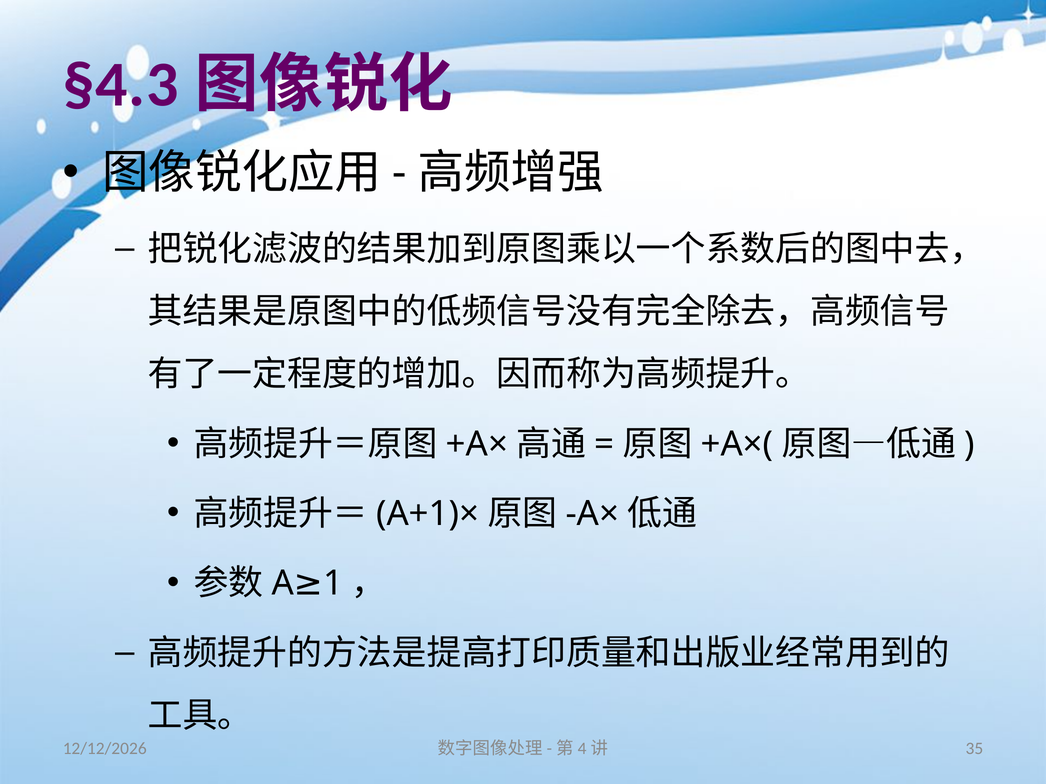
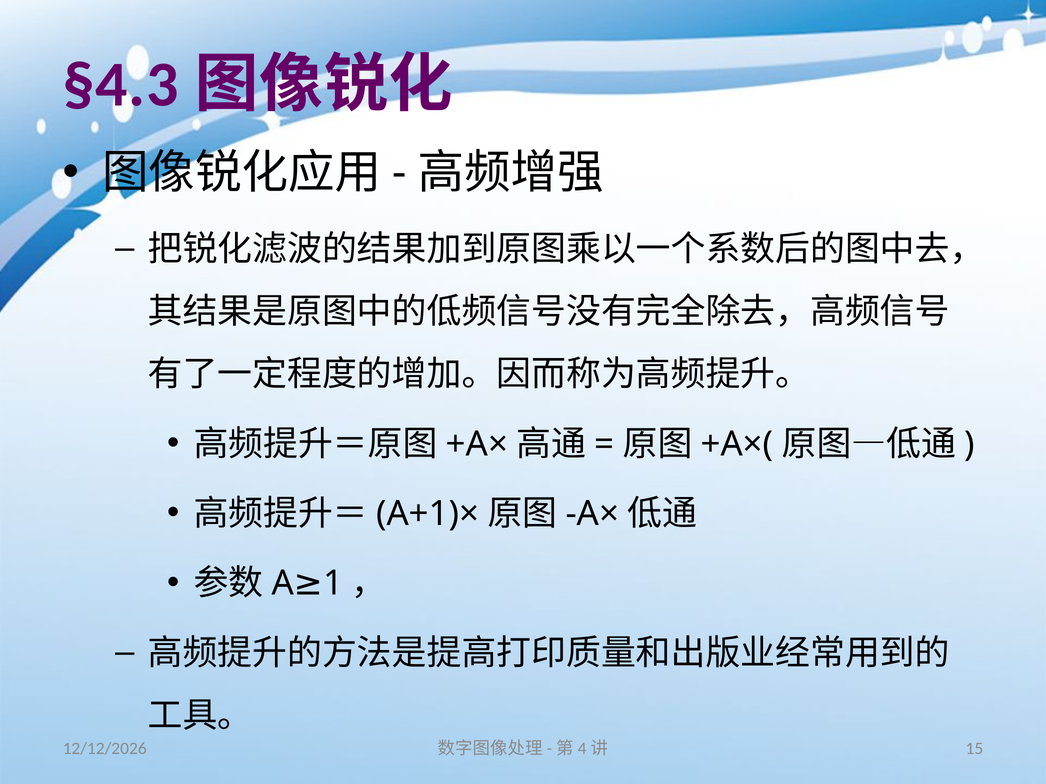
35: 35 -> 15 (974, 749)
